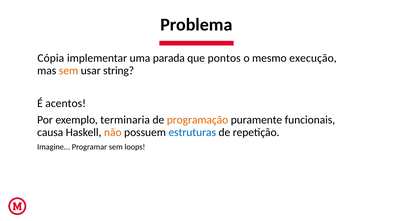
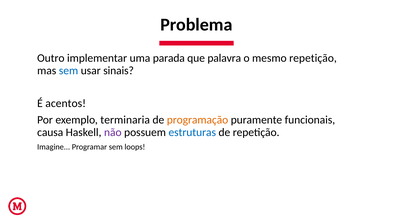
Cópia: Cópia -> Outro (51, 58)
pontos: pontos -> palavra (224, 58)
mesmo execução: execução -> repetição (313, 58)
sem colour: orange -> blue (69, 71)
string: string -> sinais (119, 71)
não colour: orange -> purple (113, 132)
